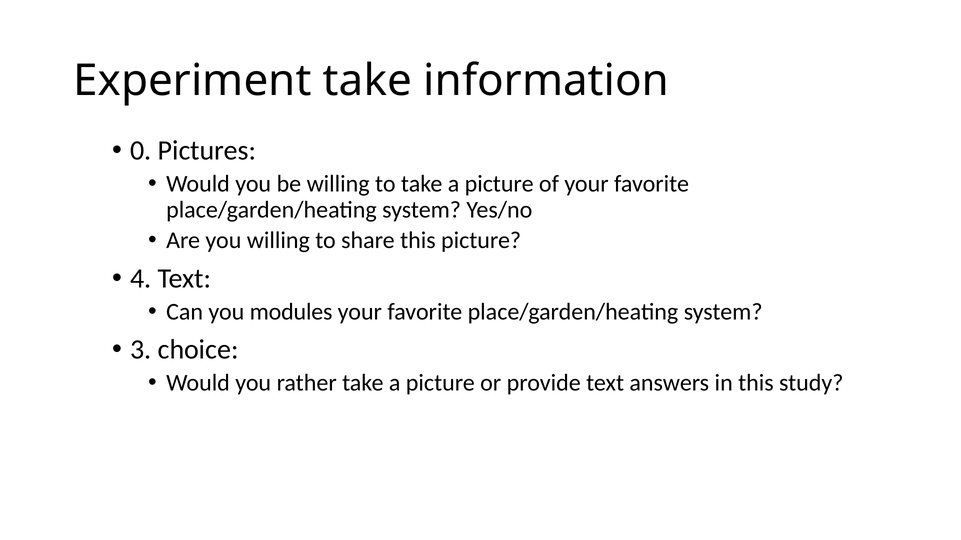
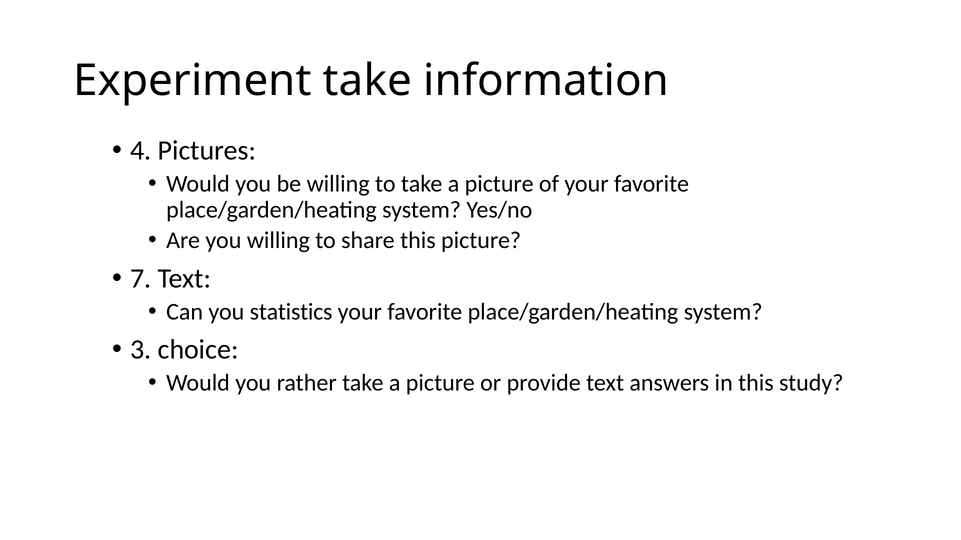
0: 0 -> 4 (141, 151)
4: 4 -> 7 (141, 279)
modules: modules -> statistics (291, 312)
